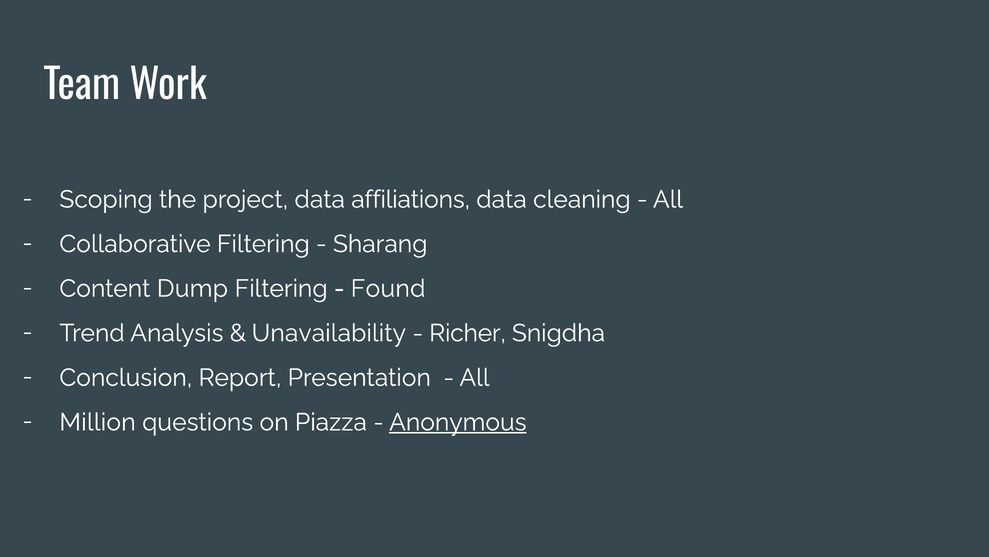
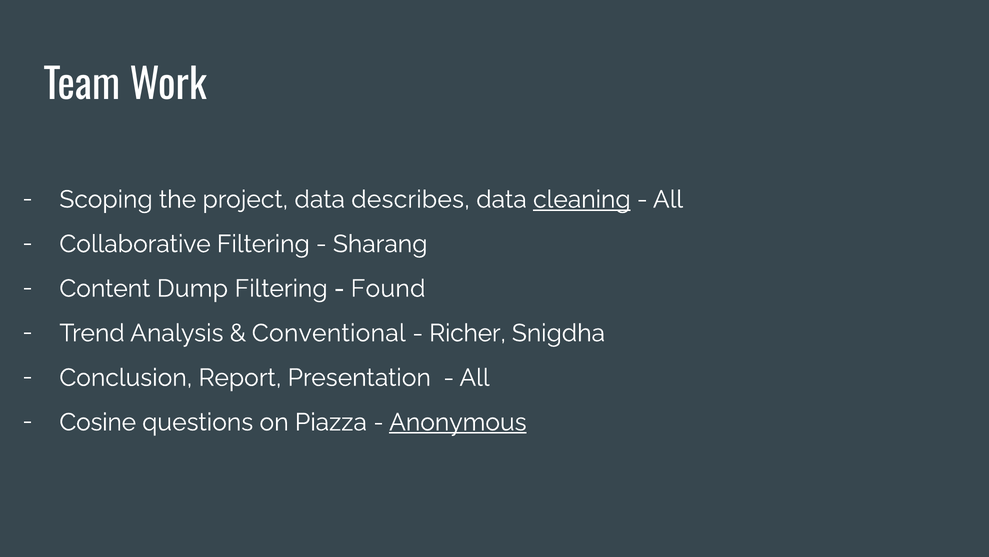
affiliations: affiliations -> describes (410, 199)
cleaning underline: none -> present (582, 199)
Unavailability: Unavailability -> Conventional (329, 333)
Million: Million -> Cosine (98, 422)
